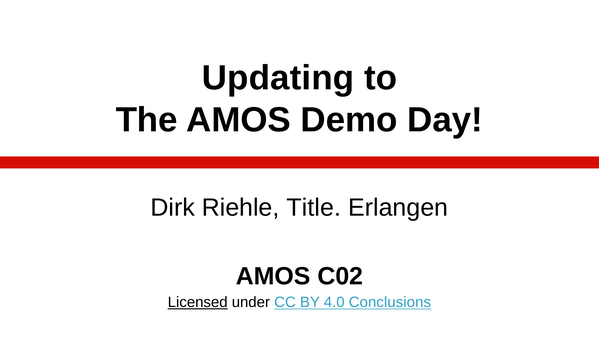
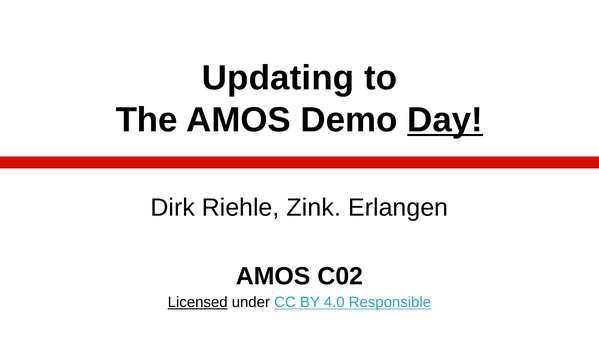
Day underline: none -> present (445, 120)
Title: Title -> Zink (314, 207)
Conclusions: Conclusions -> Responsible (390, 302)
